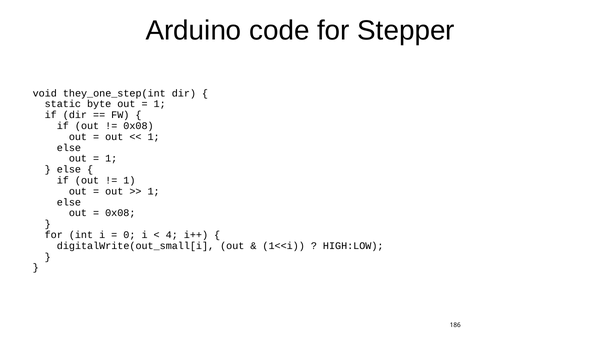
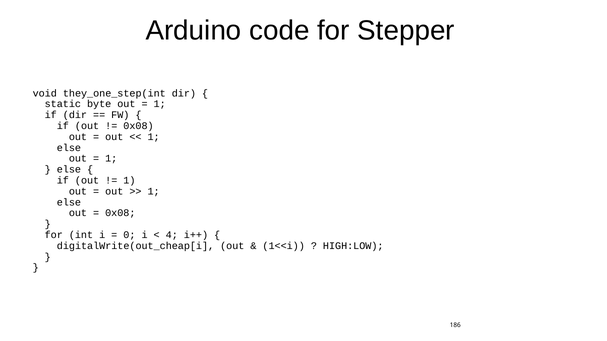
digitalWrite(out_small[i: digitalWrite(out_small[i -> digitalWrite(out_cheap[i (136, 246)
